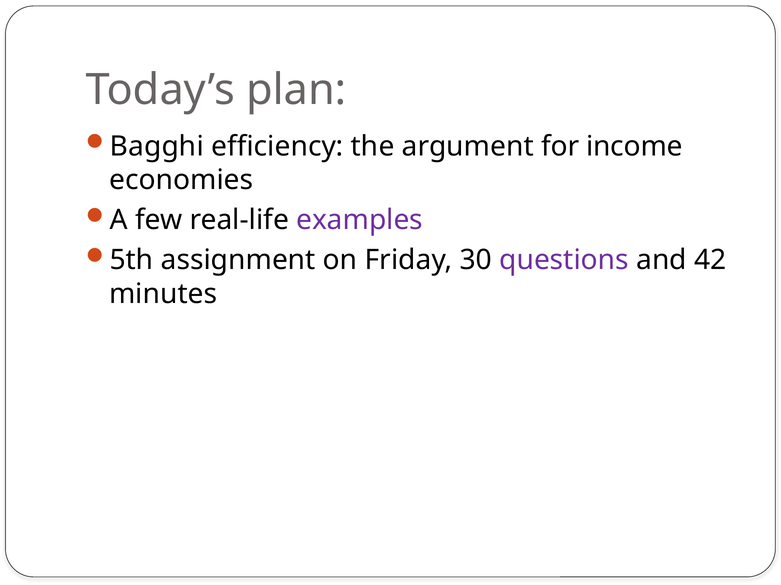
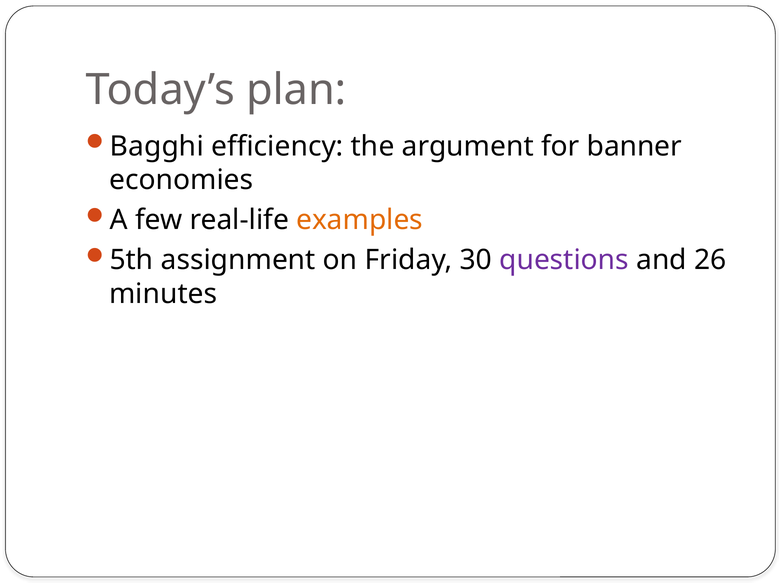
income: income -> banner (634, 146)
examples colour: purple -> orange (360, 220)
42: 42 -> 26 (710, 260)
